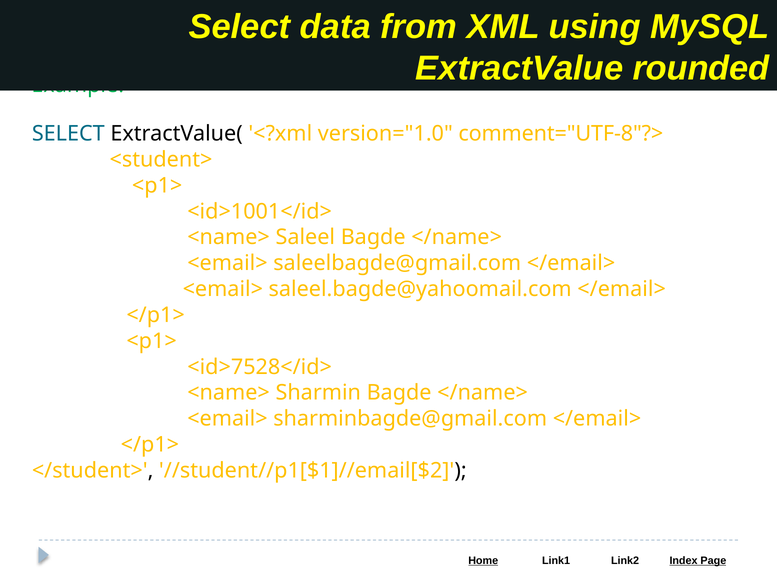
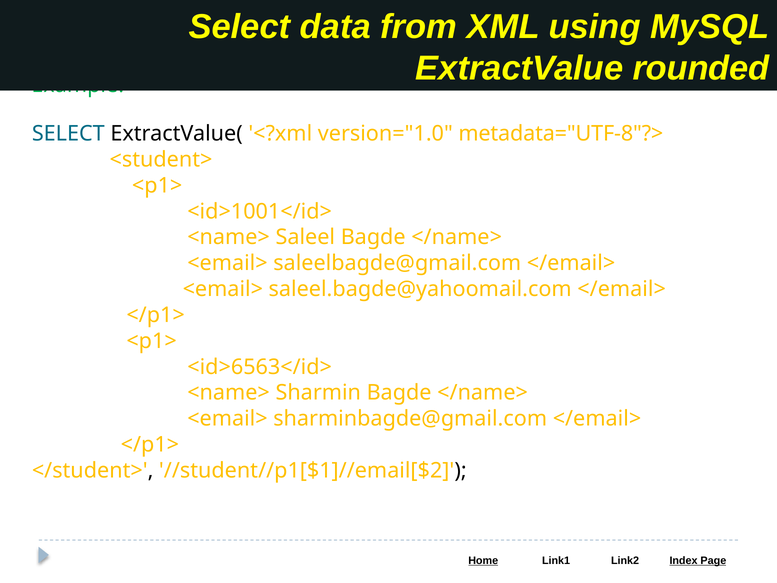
comment="UTF-8"?>: comment="UTF-8"?> -> metadata="UTF-8"?> (561, 134)
<id>7528</id>: <id>7528</id> -> <id>6563</id> (260, 367)
